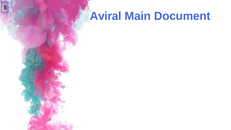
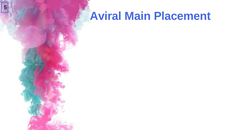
Document: Document -> Placement (182, 16)
